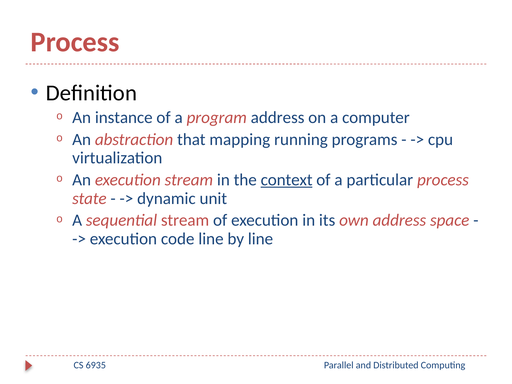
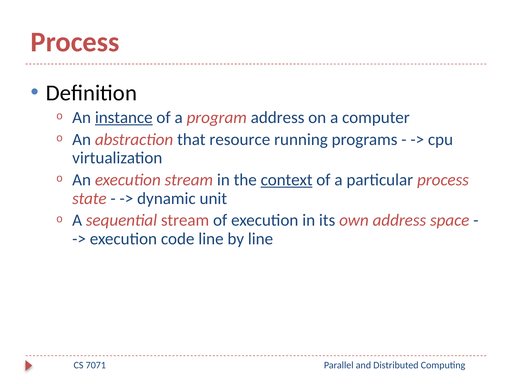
instance underline: none -> present (124, 118)
mapping: mapping -> resource (240, 140)
6935: 6935 -> 7071 (96, 365)
